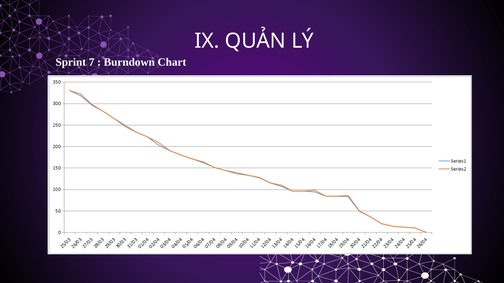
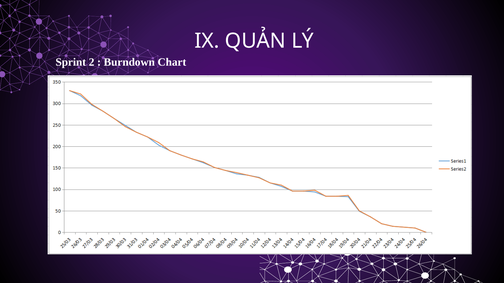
7: 7 -> 2 (92, 62)
